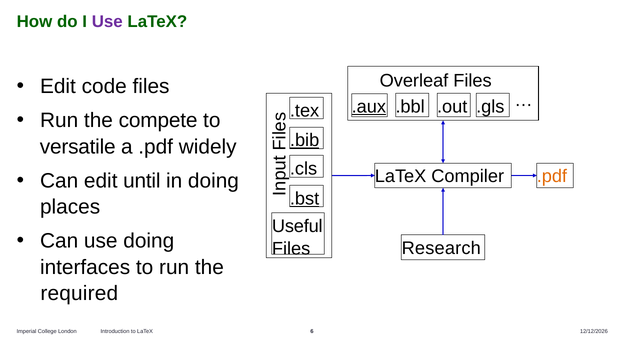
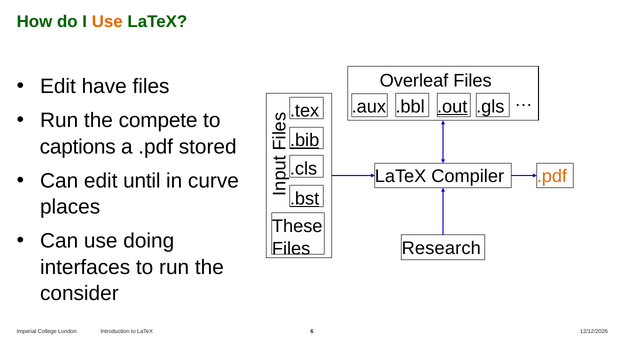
Use colour: purple -> orange (107, 22)
code: code -> have (104, 87)
.aux underline: present -> none (369, 107)
.out underline: none -> present (452, 107)
versatile: versatile -> captions (78, 147)
widely: widely -> stored (208, 147)
in doing: doing -> curve (213, 181)
Useful: Useful -> These (297, 226)
required: required -> consider (79, 293)
